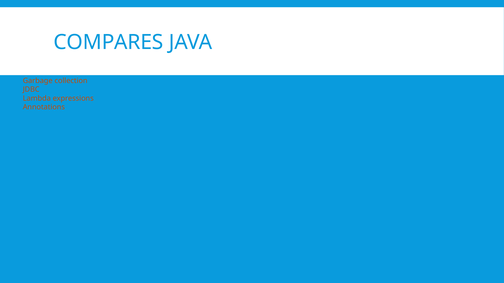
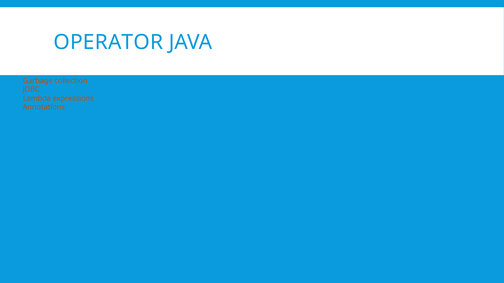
COMPARES: COMPARES -> OPERATOR (108, 42)
